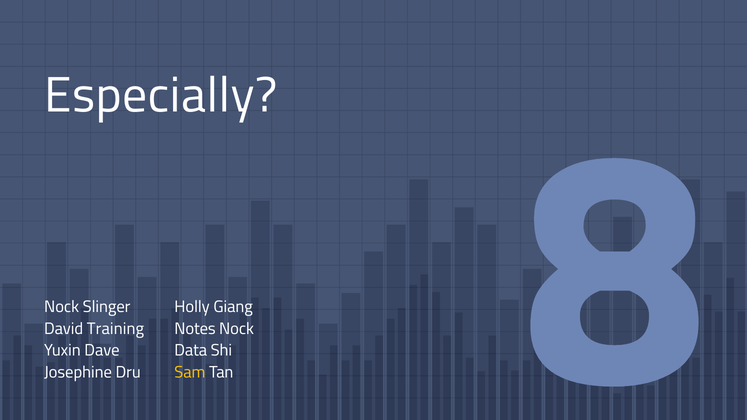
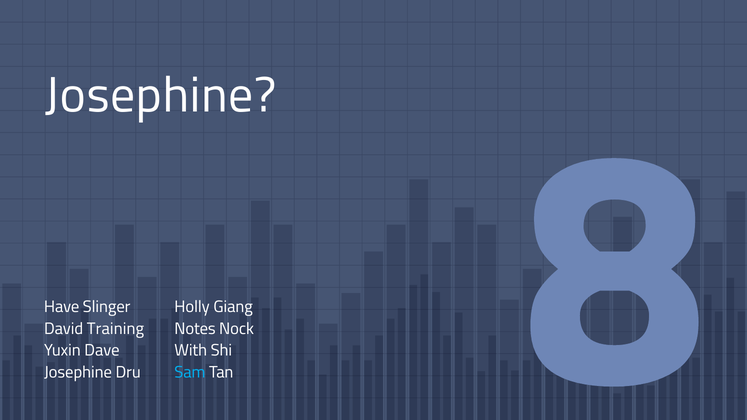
Especially: Especially -> Josephine (161, 95)
Nock: Nock -> Have (62, 307)
Data: Data -> With (191, 351)
Sam colour: yellow -> light blue (190, 373)
